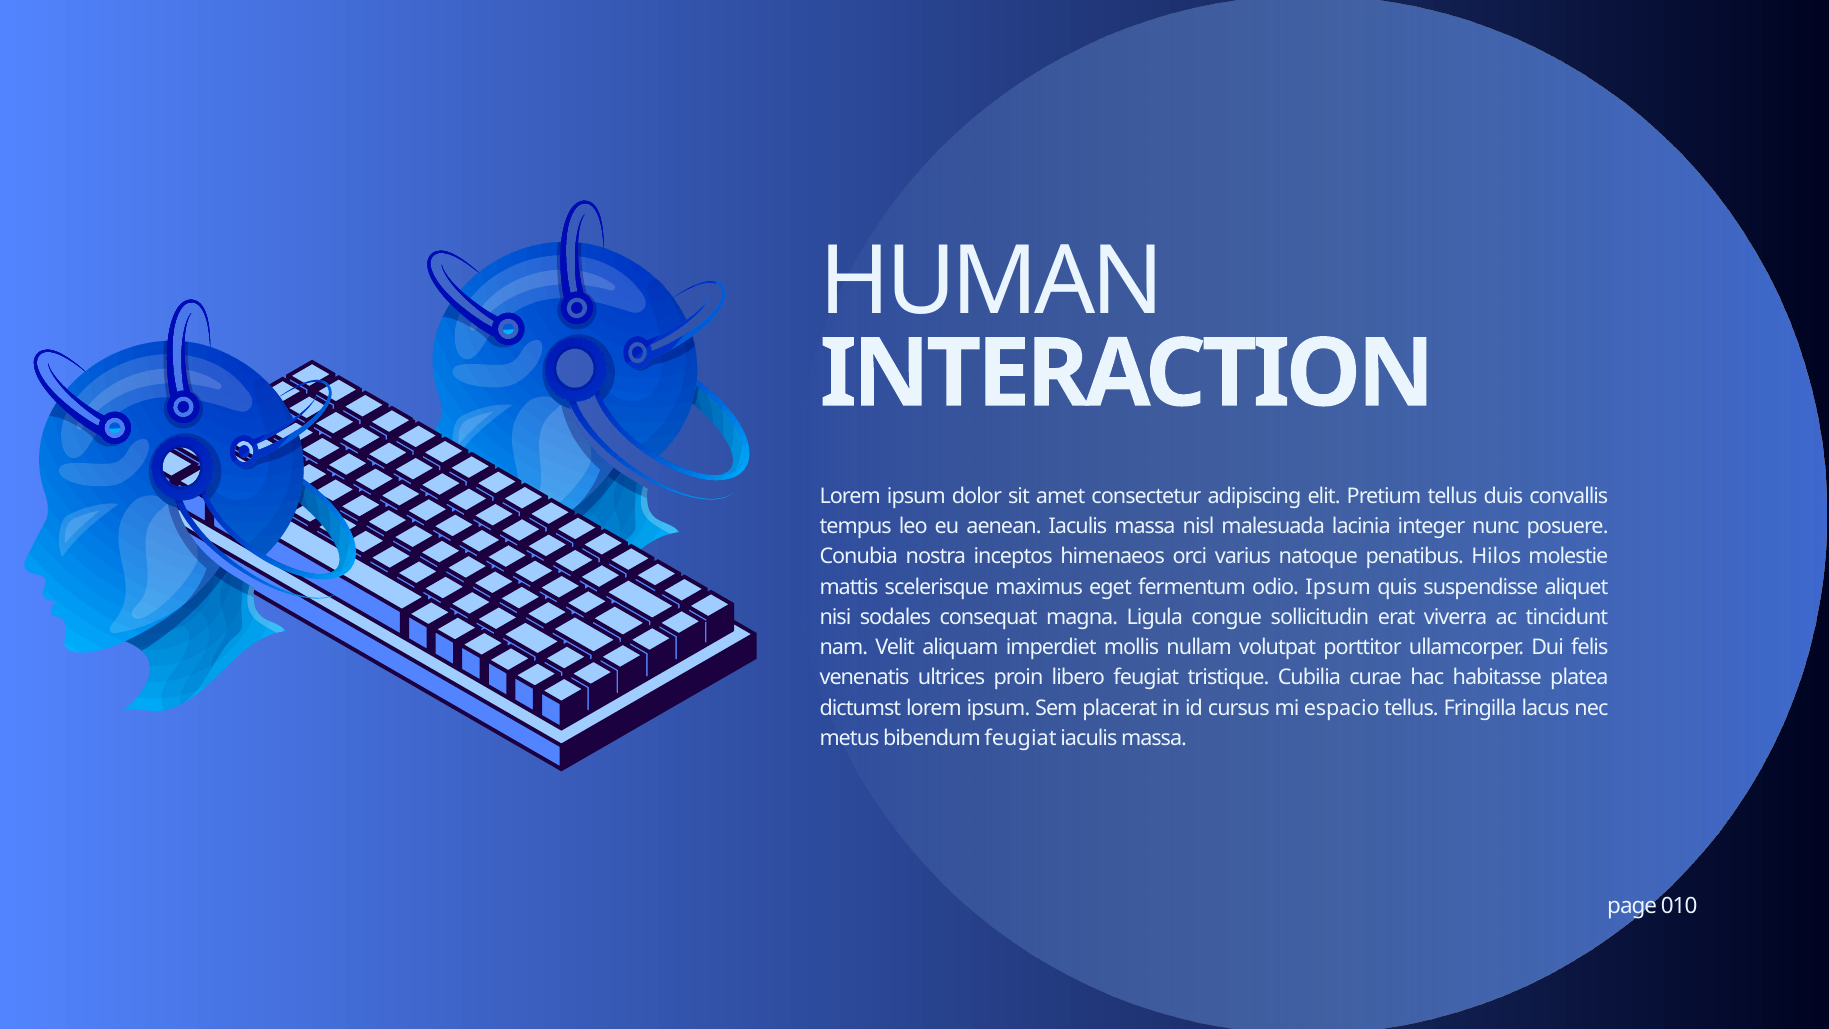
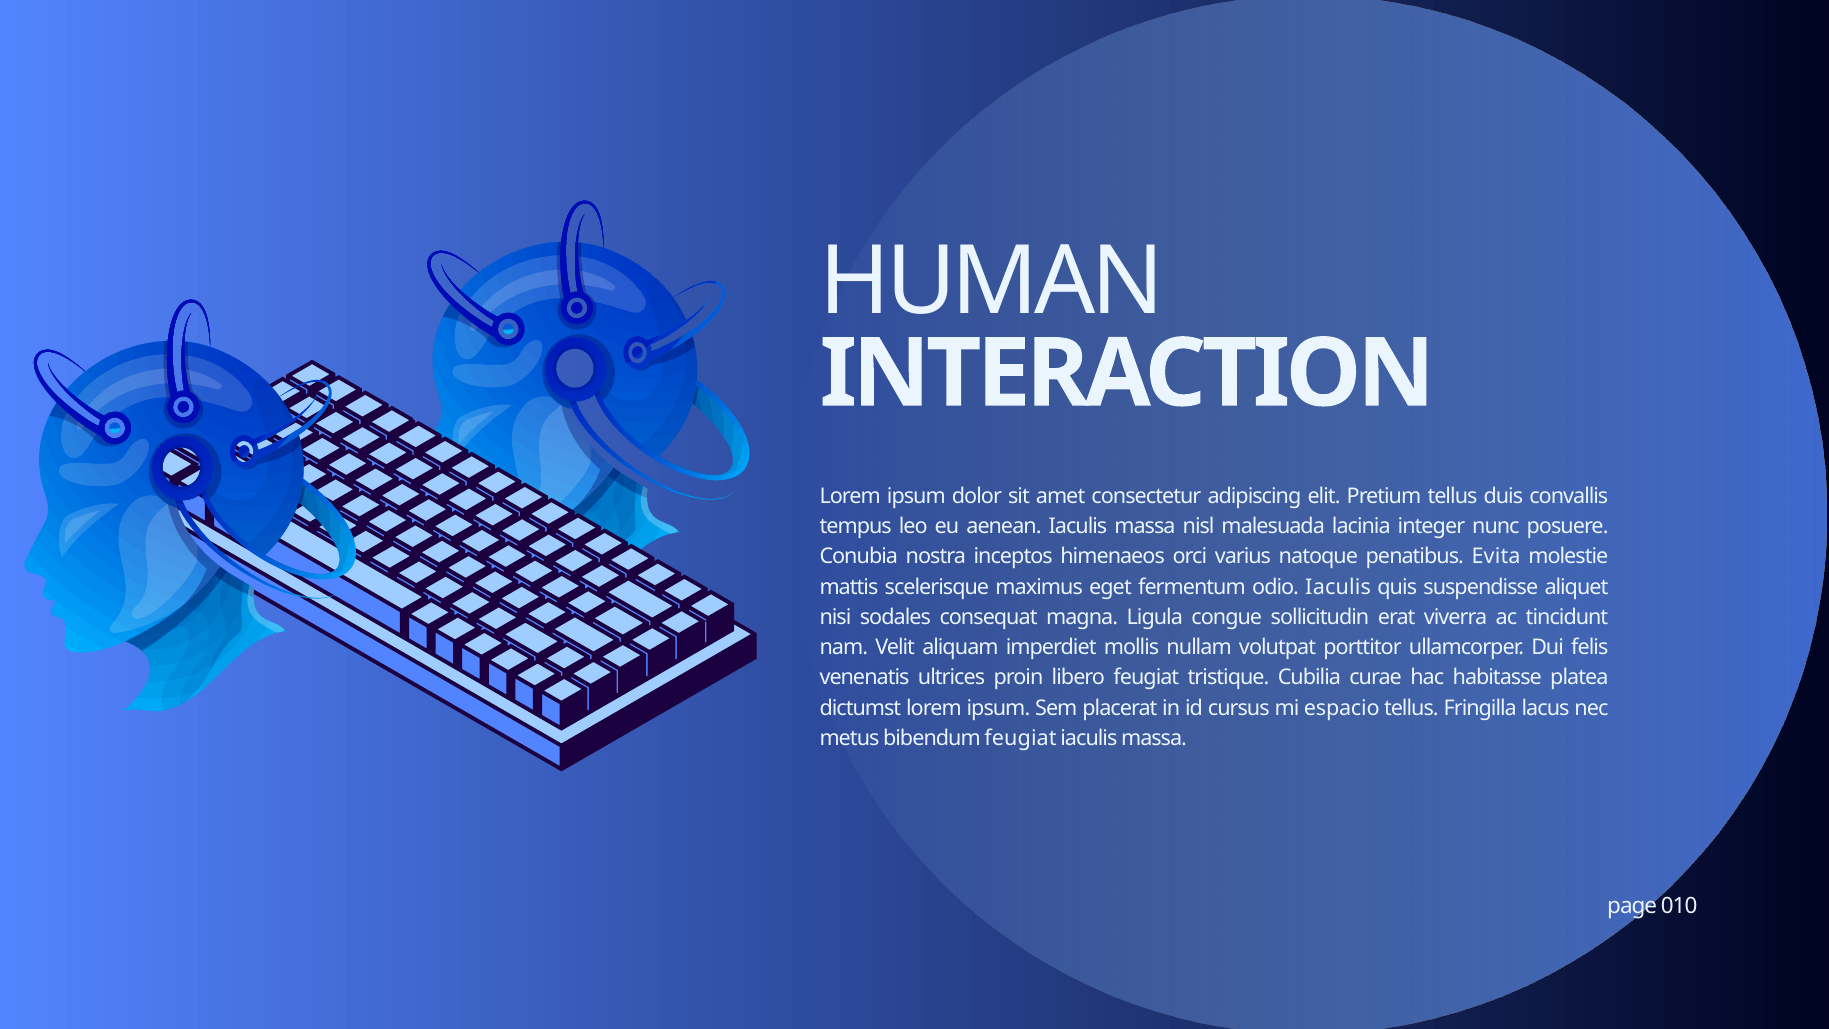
Hilos: Hilos -> Evita (1496, 557)
odio Ipsum: Ipsum -> Iaculis (1338, 587)
